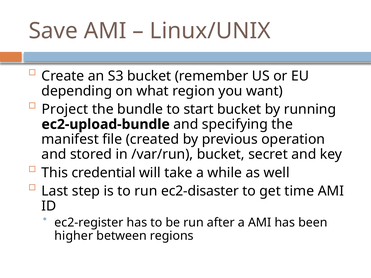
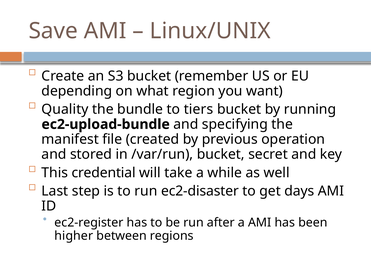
Project: Project -> Quality (65, 109)
start: start -> tiers (198, 109)
time: time -> days (299, 191)
